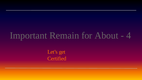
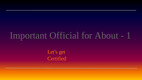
Remain: Remain -> Official (64, 35)
4: 4 -> 1 (129, 35)
